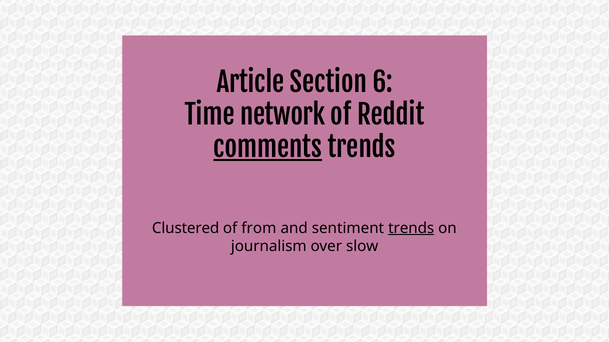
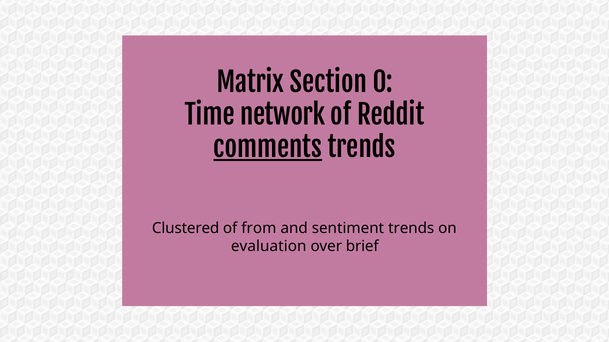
Article: Article -> Matrix (251, 84)
6: 6 -> 0 (383, 84)
trends underline: present -> none (411, 228)
journalism: journalism -> evaluation (269, 247)
slow: slow -> brief (362, 247)
